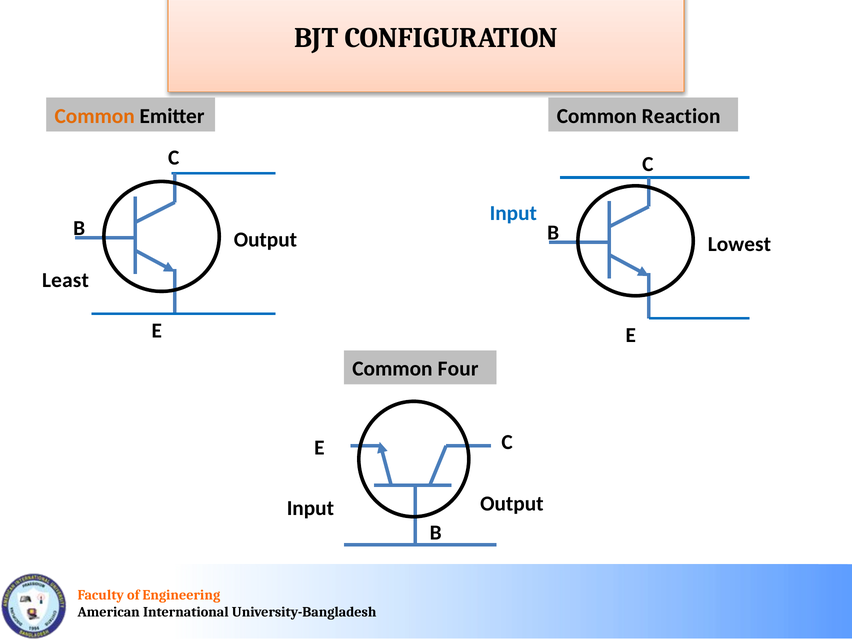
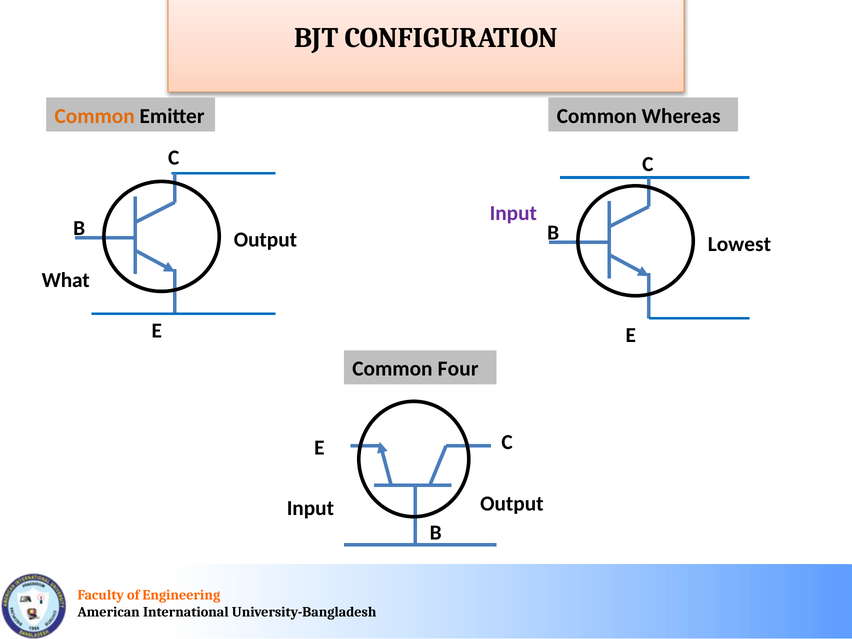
Reaction: Reaction -> Whereas (681, 116)
Input colour: blue -> purple (513, 213)
Least: Least -> What (66, 280)
